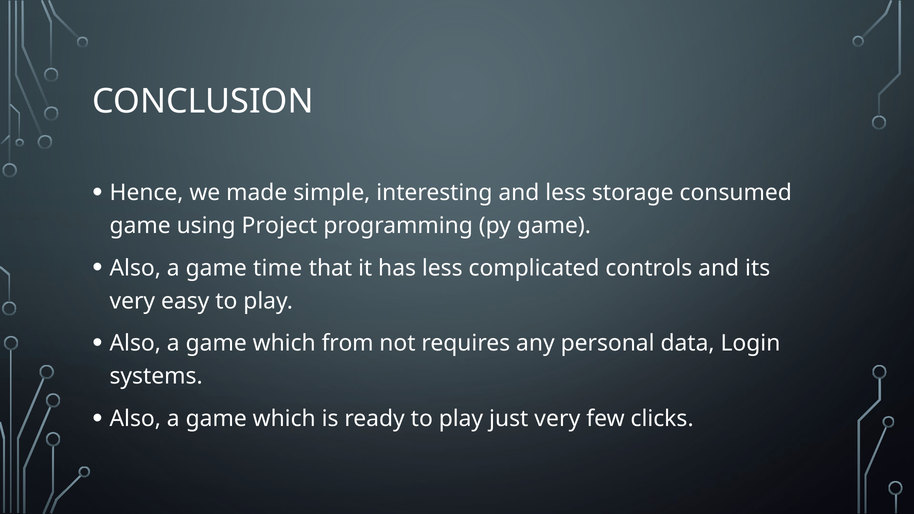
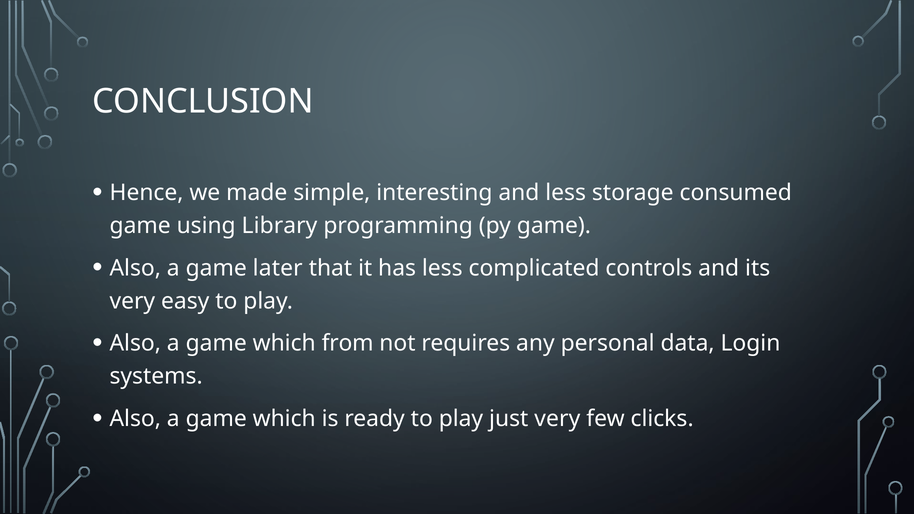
Project: Project -> Library (279, 226)
time: time -> later (278, 268)
